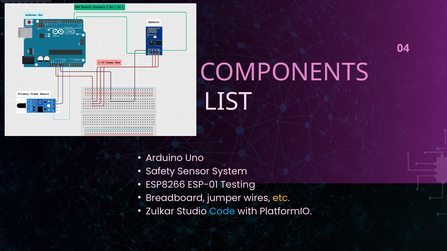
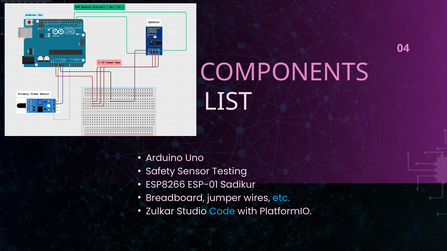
System: System -> Testing (230, 172)
Testing: Testing -> Sadikur (238, 185)
etc colour: yellow -> light blue (281, 198)
